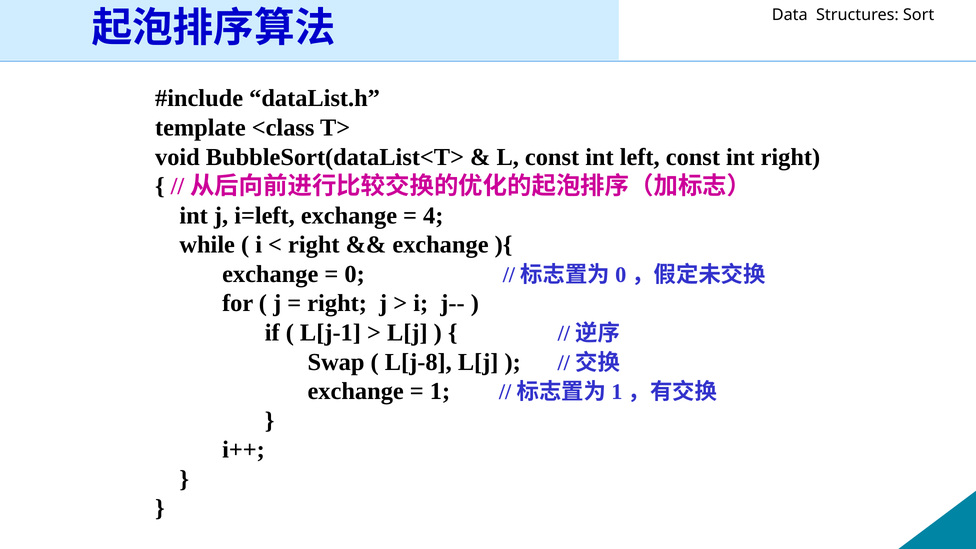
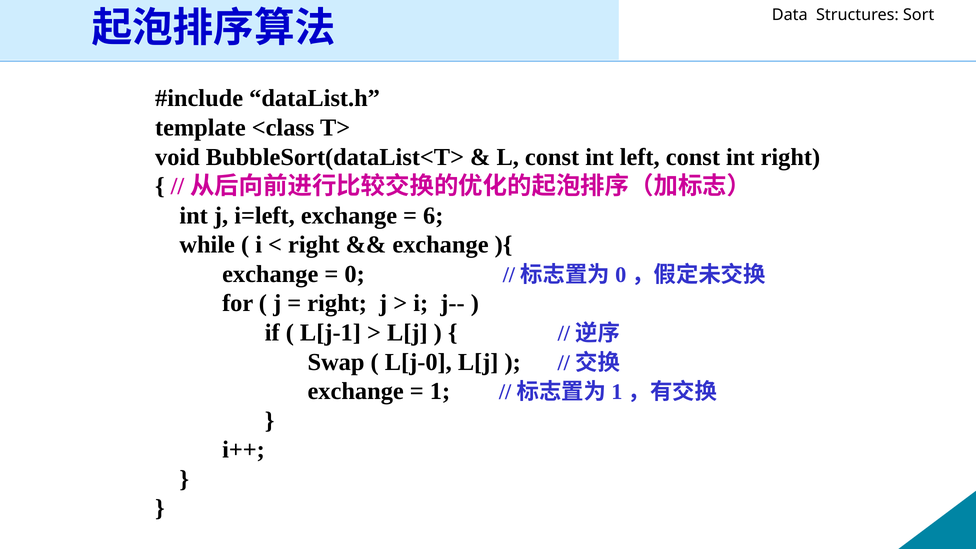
4: 4 -> 6 (433, 216)
L[j-8: L[j-8 -> L[j-0 (418, 362)
